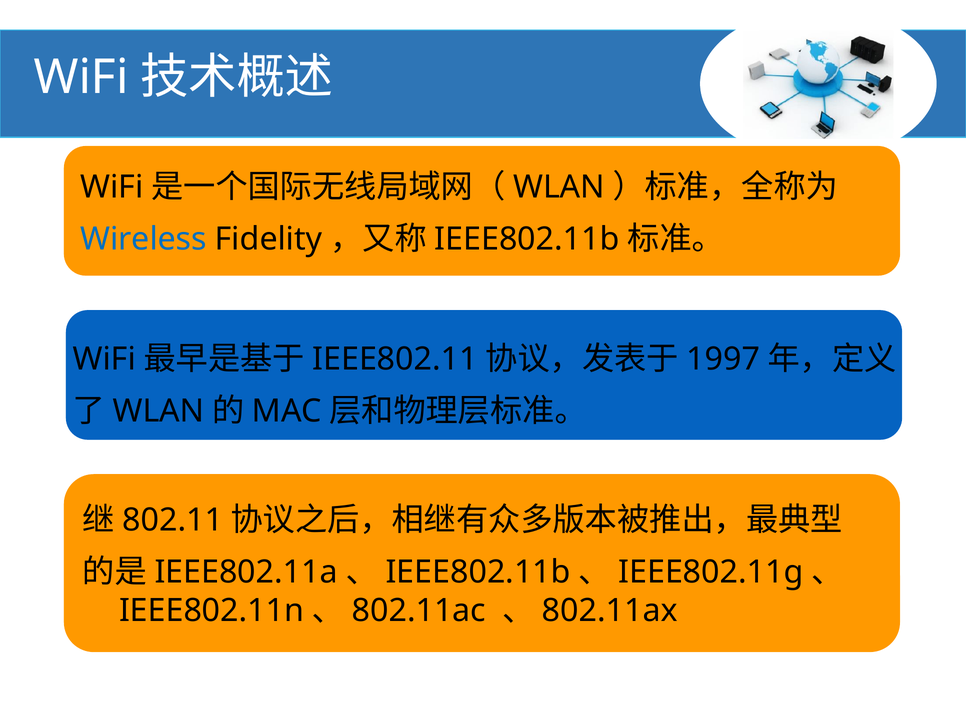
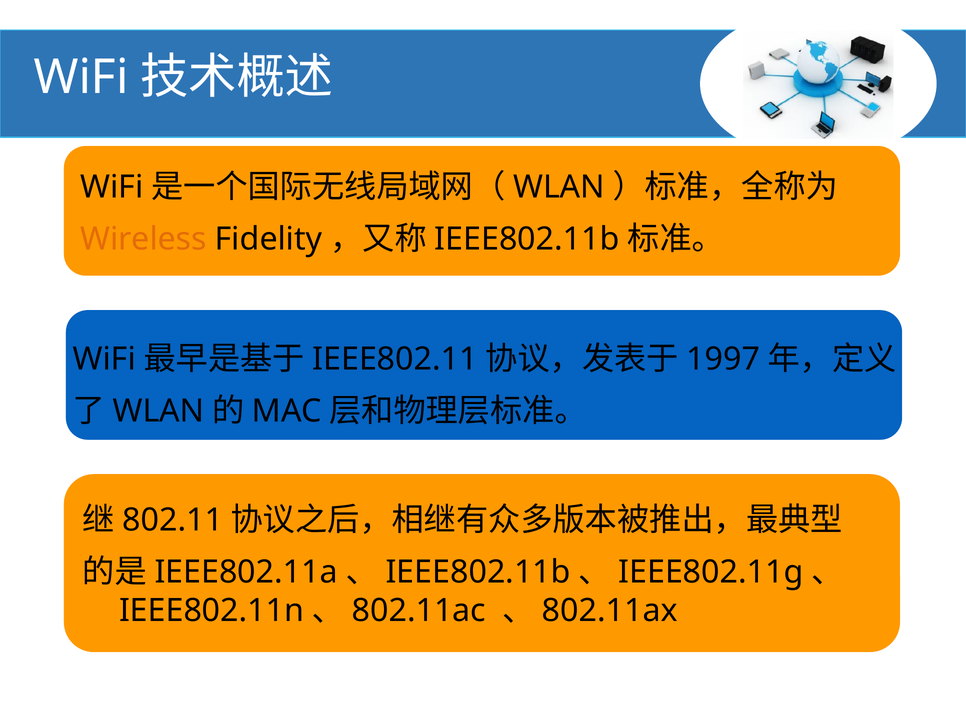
Wireless colour: blue -> orange (143, 239)
